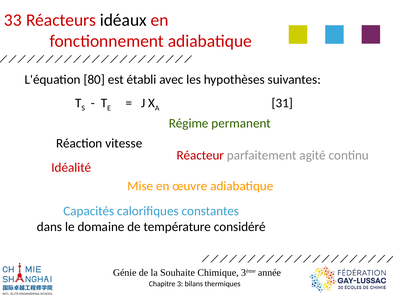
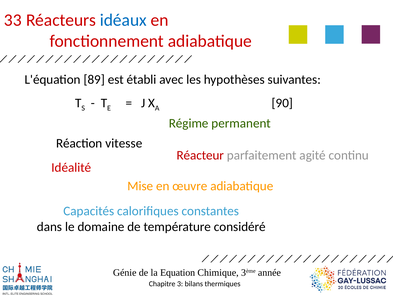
idéaux colour: black -> blue (123, 20)
80: 80 -> 89 (94, 79)
31: 31 -> 90 (282, 103)
Souhaite: Souhaite -> Equation (178, 272)
